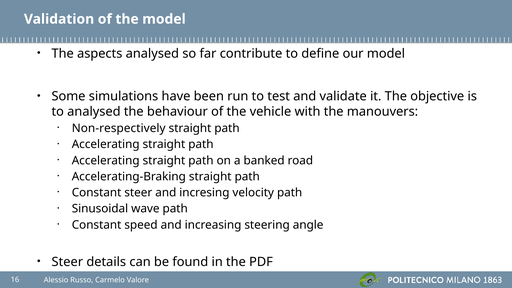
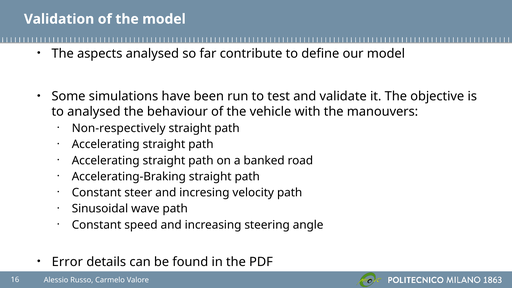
Steer: Steer -> Error (67, 262)
